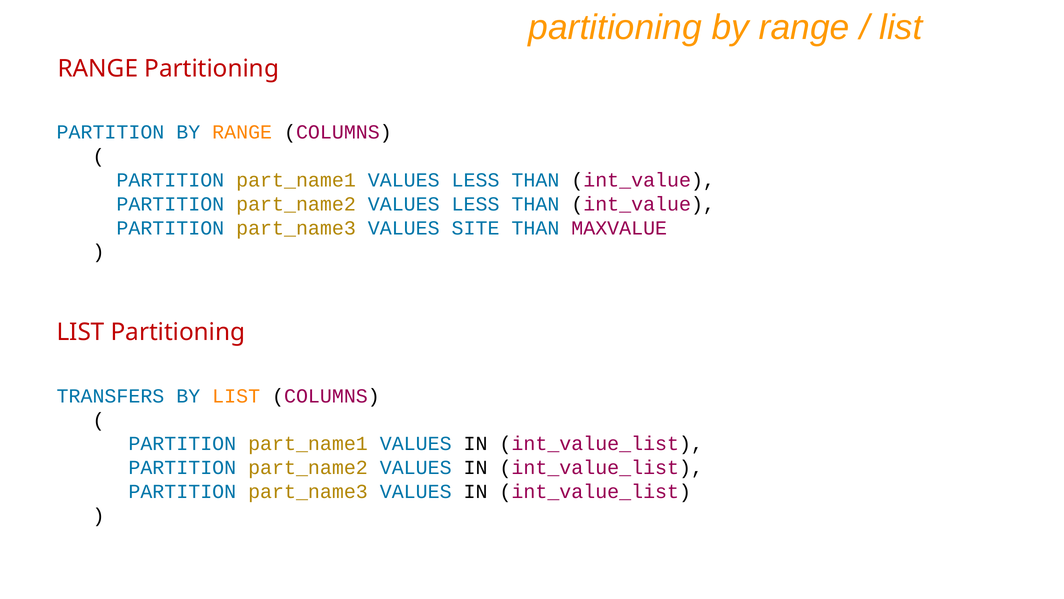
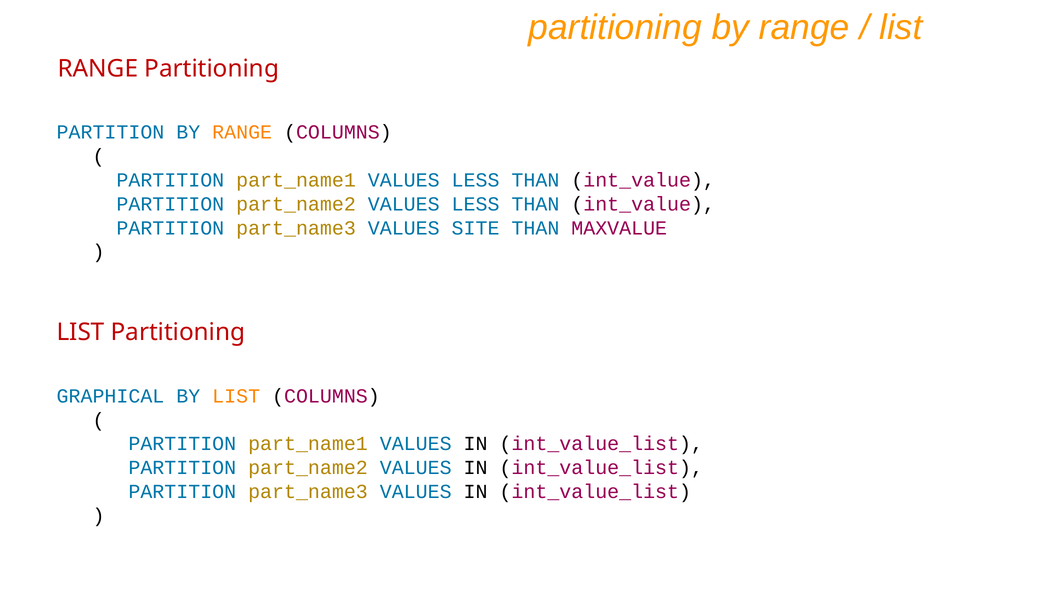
TRANSFERS: TRANSFERS -> GRAPHICAL (110, 396)
